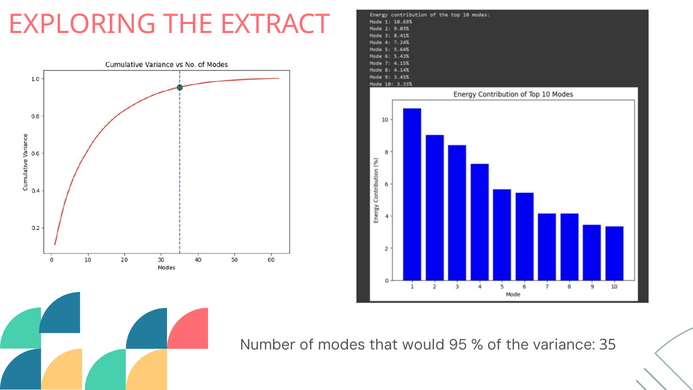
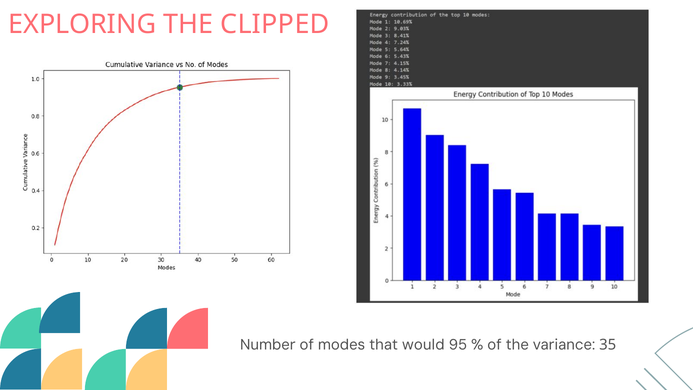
EXTRACT: EXTRACT -> CLIPPED (275, 24)
